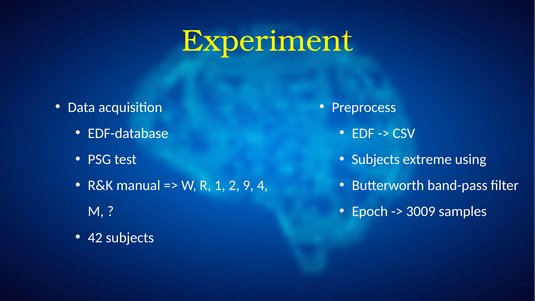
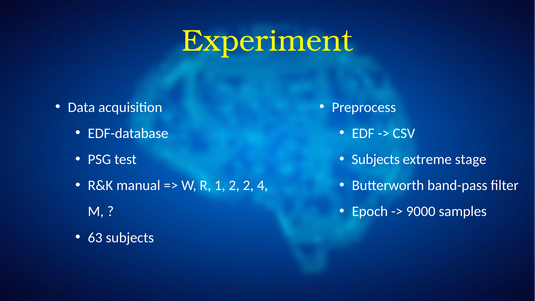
using: using -> stage (471, 159)
2 9: 9 -> 2 (248, 185)
3009: 3009 -> 9000 (421, 211)
42: 42 -> 63 (95, 238)
